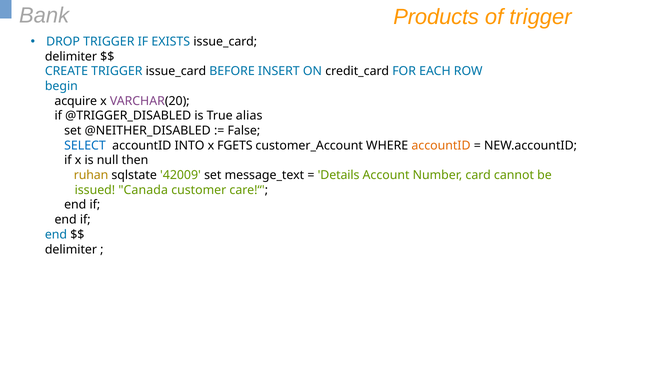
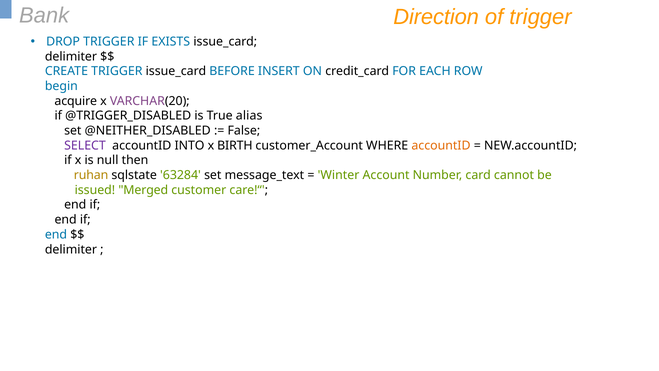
Products: Products -> Direction (436, 17)
SELECT colour: blue -> purple (85, 145)
FGETS: FGETS -> BIRTH (235, 145)
42009: 42009 -> 63284 (180, 175)
Details: Details -> Winter (339, 175)
Canada: Canada -> Merged (143, 190)
